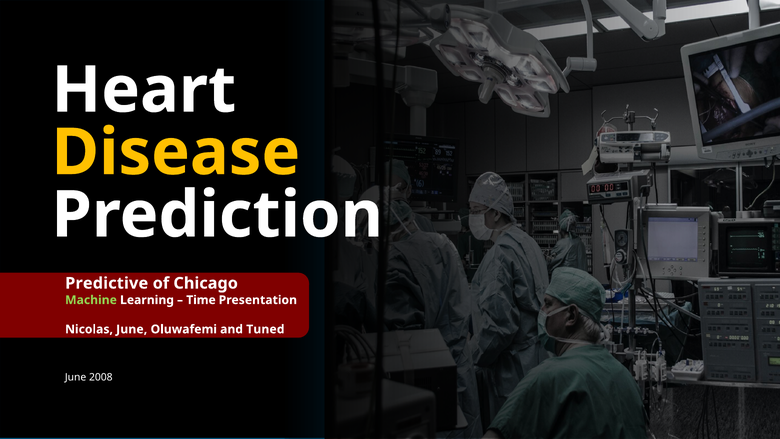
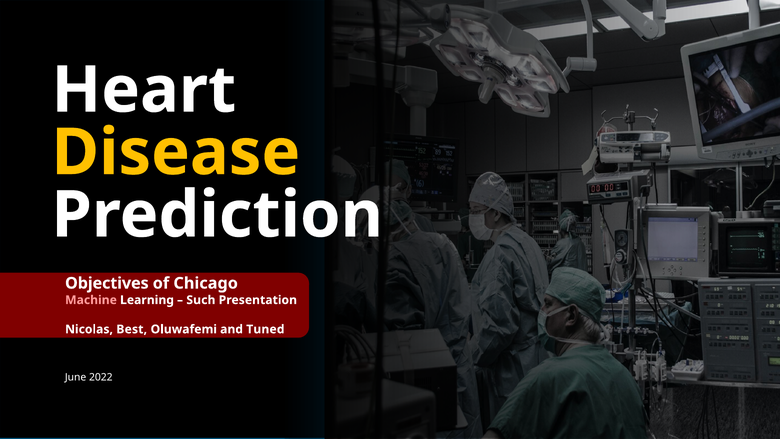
Predictive: Predictive -> Objectives (107, 283)
Machine colour: light green -> pink (91, 300)
Time: Time -> Such (201, 300)
Nicolas June: June -> Best (132, 329)
2008: 2008 -> 2022 (101, 377)
